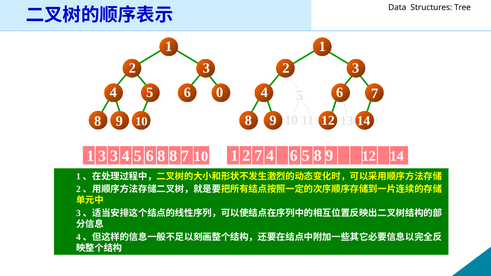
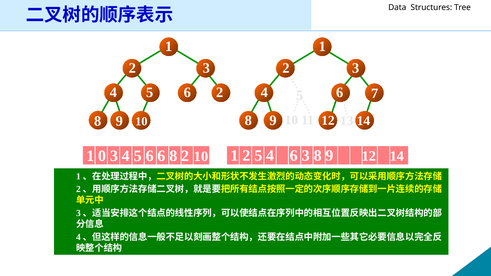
6 0: 0 -> 2 (220, 93)
2 7: 7 -> 5 (258, 156)
6 5: 5 -> 3 (306, 156)
1 3: 3 -> 0 (102, 156)
6 8: 8 -> 6 (162, 156)
8 7: 7 -> 2 (185, 156)
